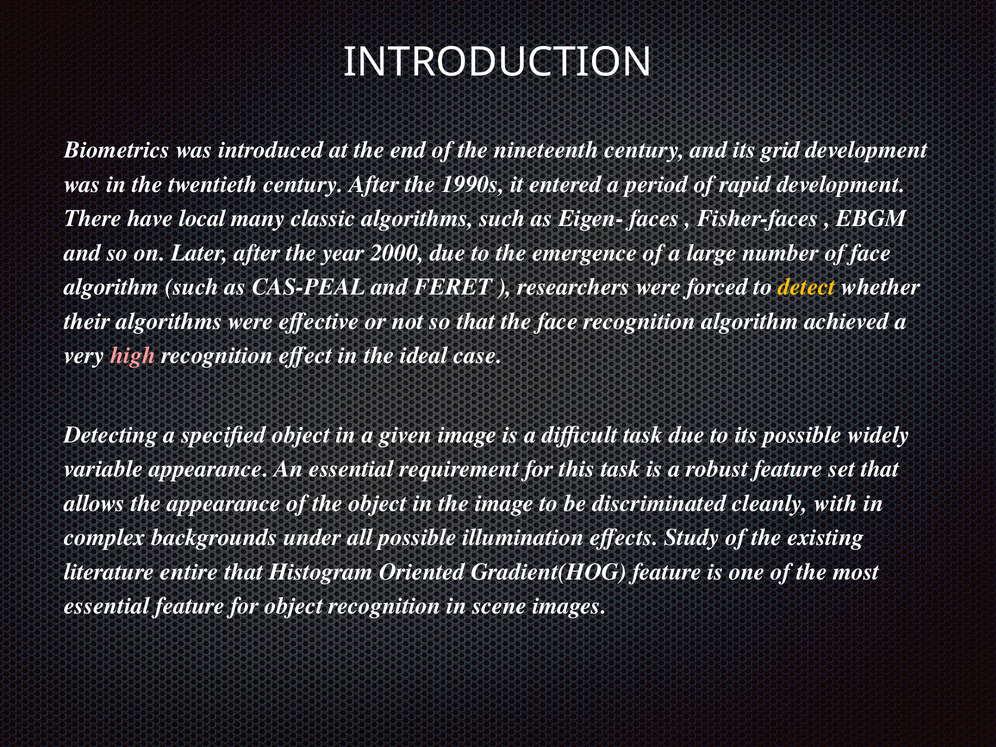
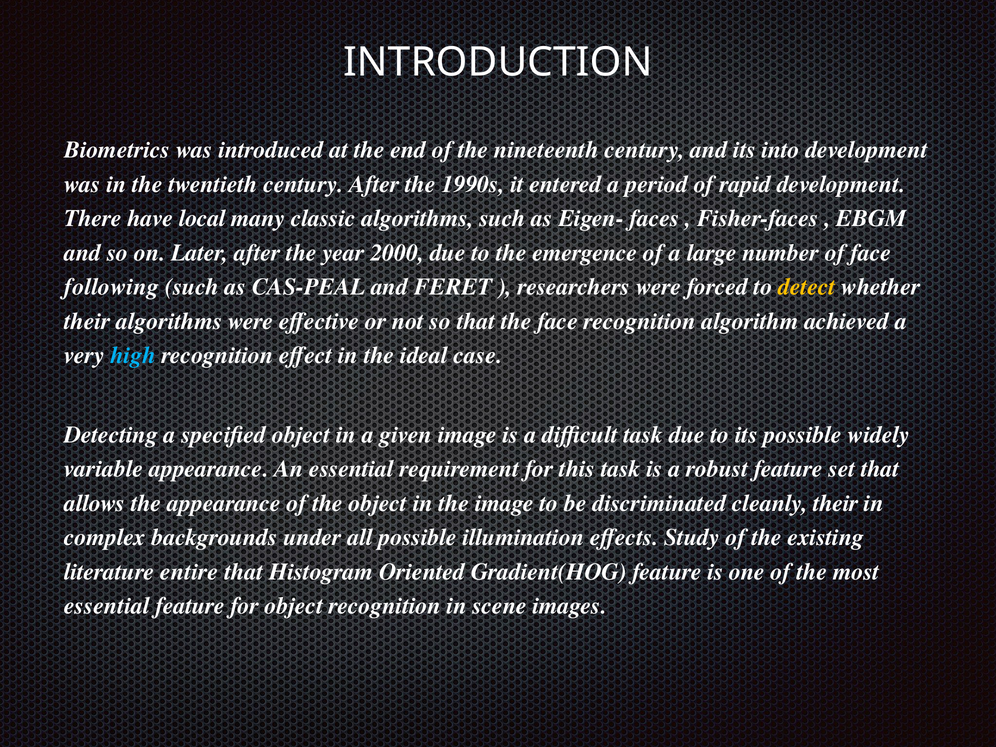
grid: grid -> into (781, 150)
algorithm: algorithm -> following (112, 287)
high colour: pink -> light blue (133, 356)
cleanly with: with -> their (836, 503)
